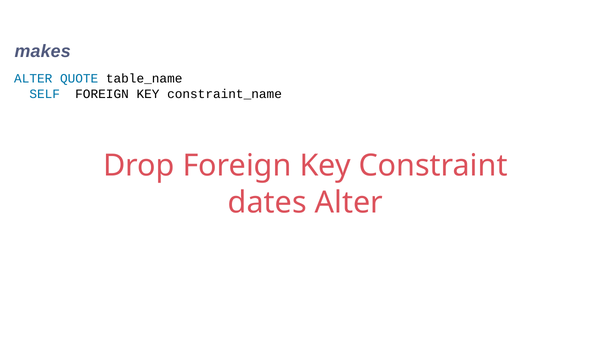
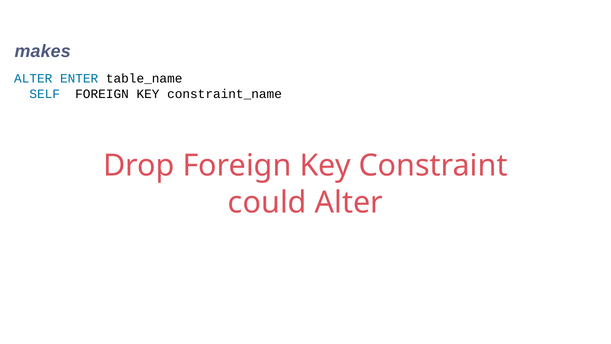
QUOTE: QUOTE -> ENTER (79, 79)
dates: dates -> could (267, 202)
